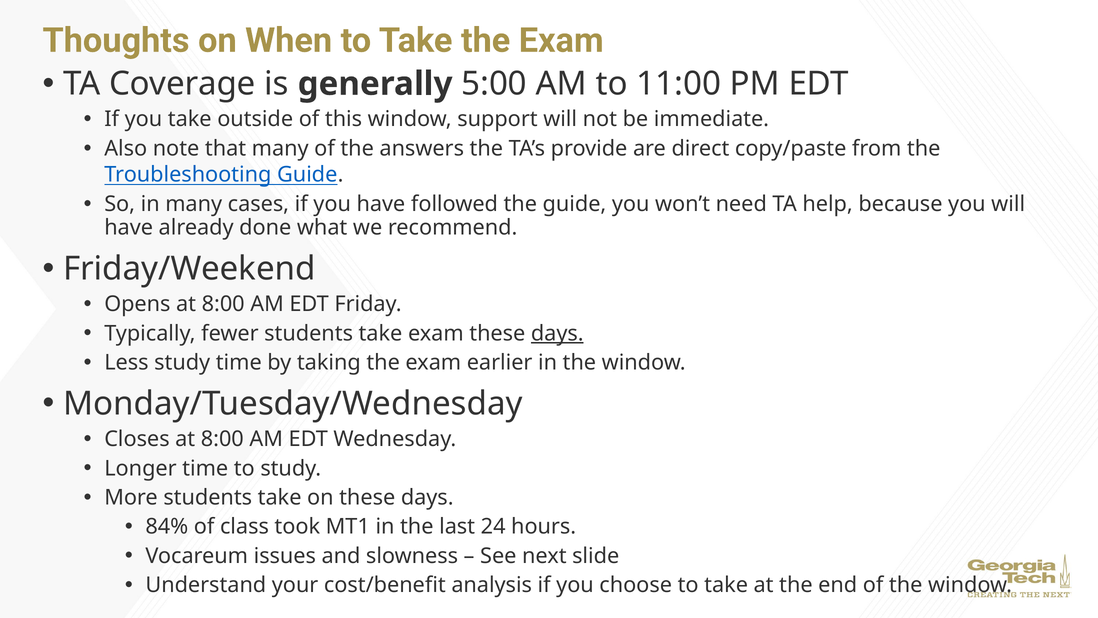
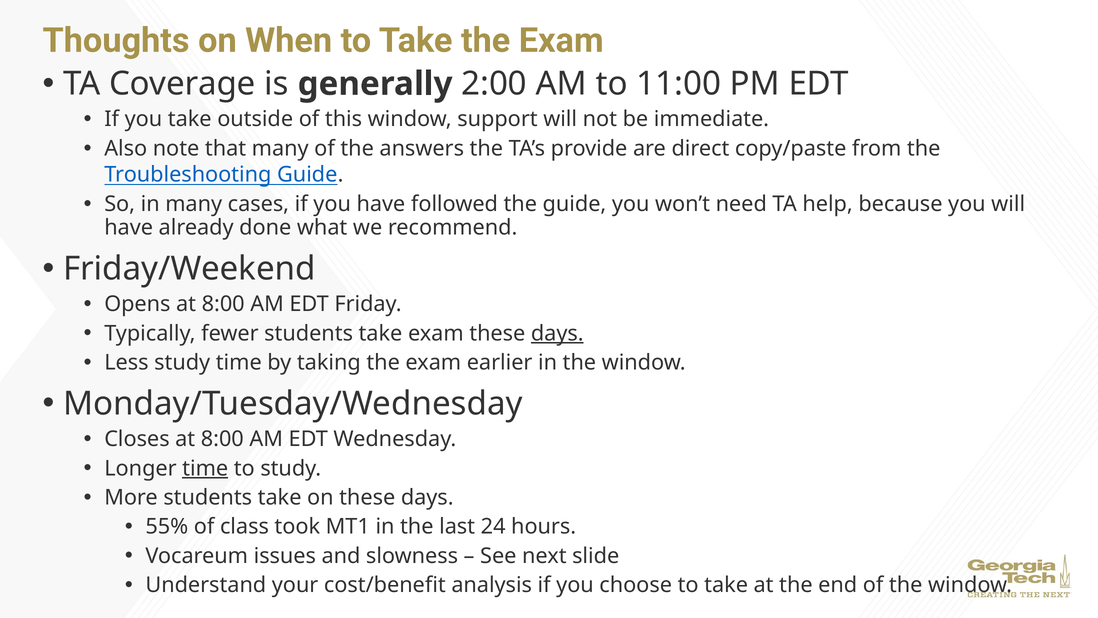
5:00: 5:00 -> 2:00 (494, 84)
time underline: none -> present (205, 468)
84%: 84% -> 55% (167, 526)
